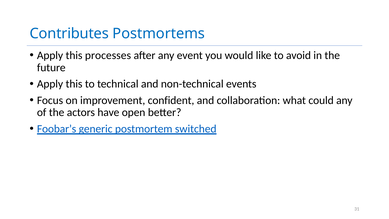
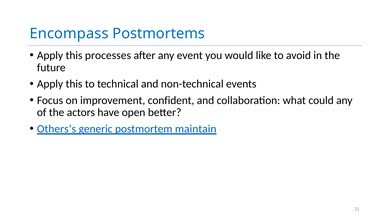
Contributes: Contributes -> Encompass (69, 33)
Foobar’s: Foobar’s -> Others’s (57, 129)
switched: switched -> maintain (196, 129)
